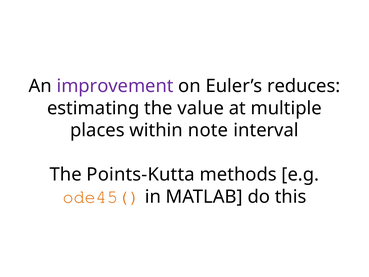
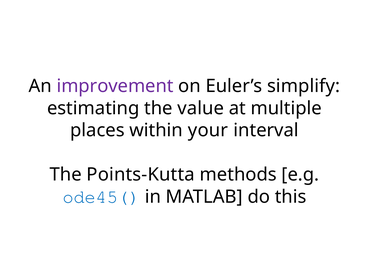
reduces: reduces -> simplify (304, 86)
note: note -> your (208, 130)
ode45( colour: orange -> blue (101, 197)
